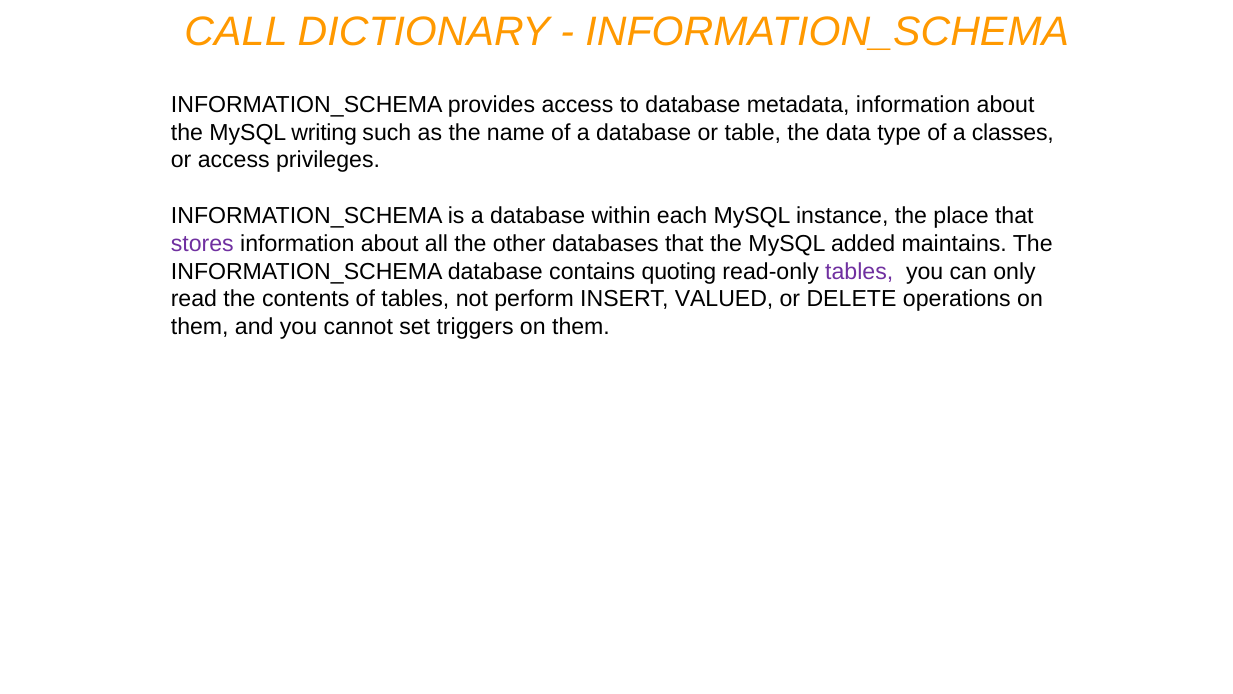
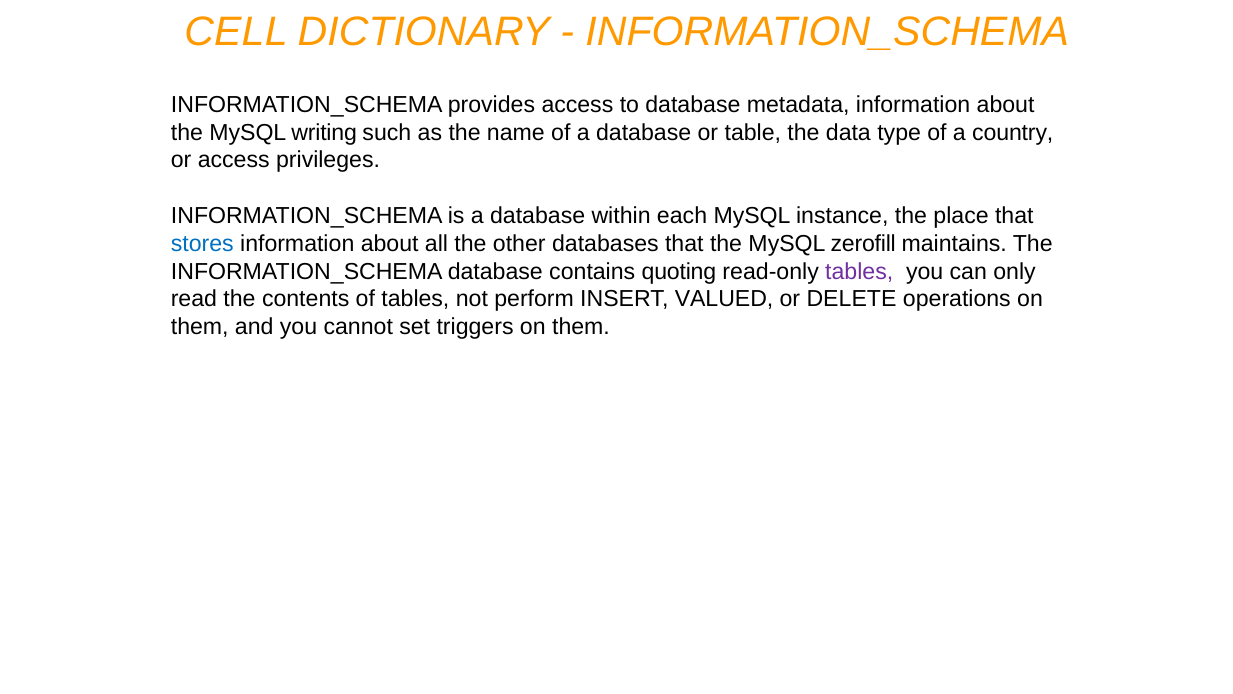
CALL: CALL -> CELL (236, 32)
classes: classes -> country (1013, 133)
stores colour: purple -> blue (202, 243)
added: added -> zerofill (863, 243)
